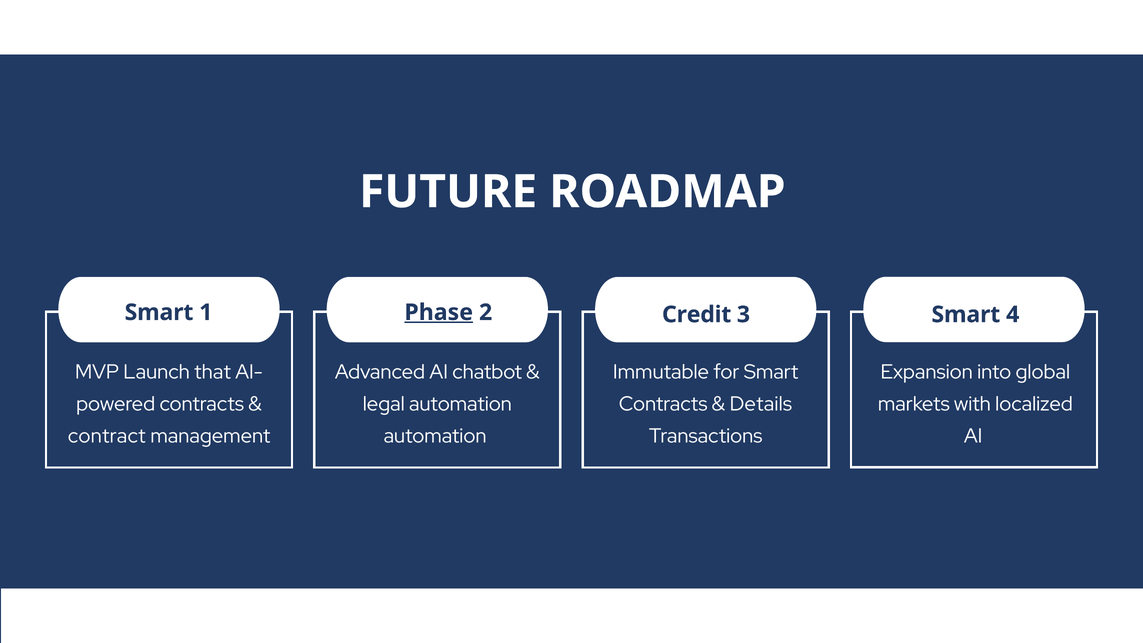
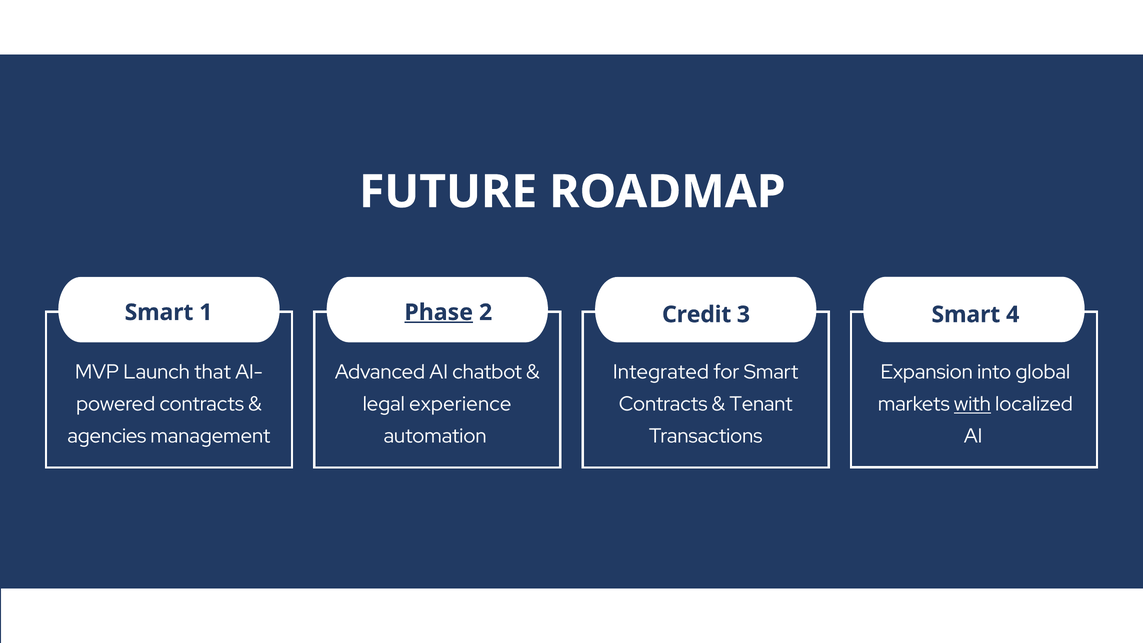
Immutable: Immutable -> Integrated (661, 372)
legal automation: automation -> experience (460, 404)
Details: Details -> Tenant (761, 404)
with underline: none -> present (972, 404)
contract: contract -> agencies (107, 436)
